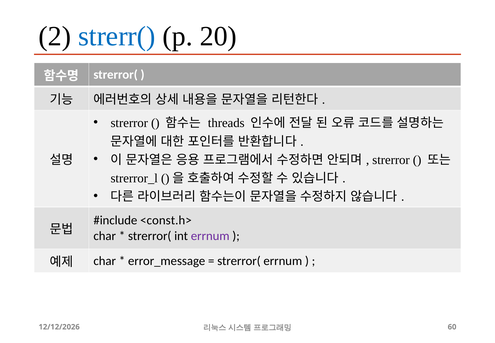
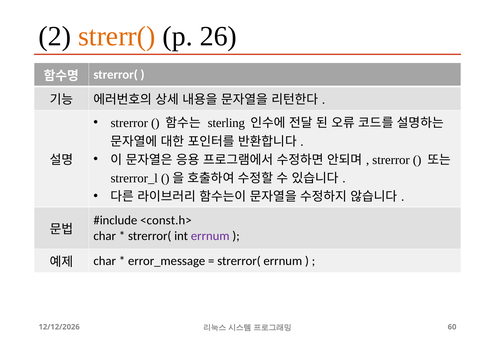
strerr( colour: blue -> orange (117, 36)
20: 20 -> 26 (218, 36)
threads: threads -> sterling (226, 123)
